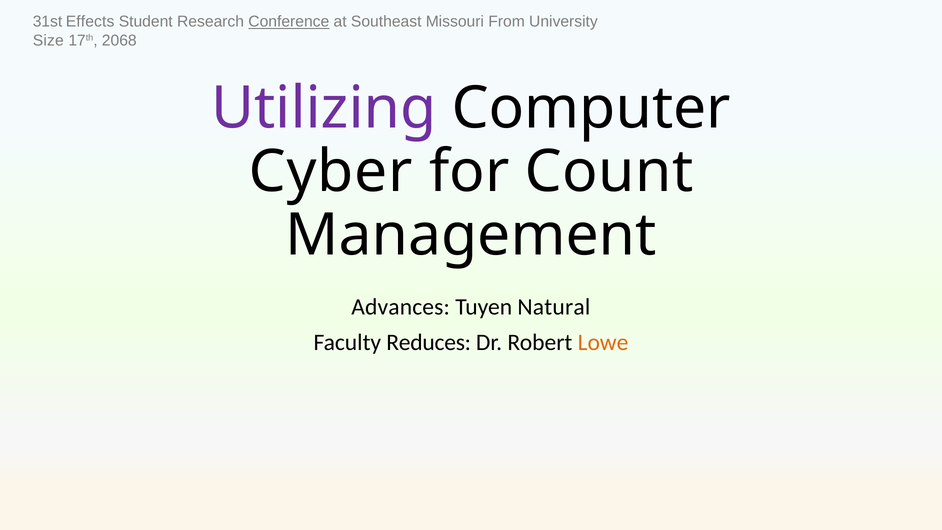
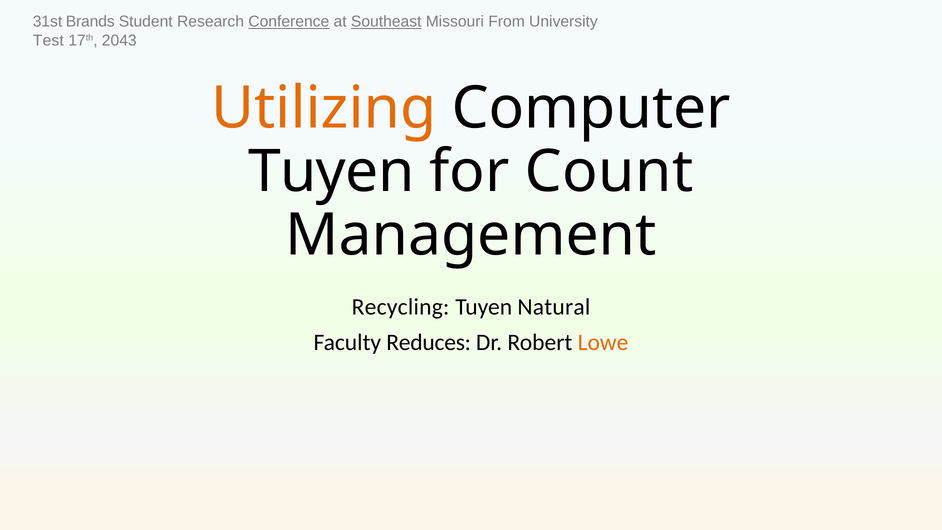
Effects: Effects -> Brands (90, 22)
Southeast underline: none -> present (386, 22)
Size: Size -> Test (48, 40)
2068: 2068 -> 2043 (119, 40)
Utilizing colour: purple -> orange (324, 108)
Cyber: Cyber -> Tuyen (331, 172)
Advances: Advances -> Recycling (401, 307)
